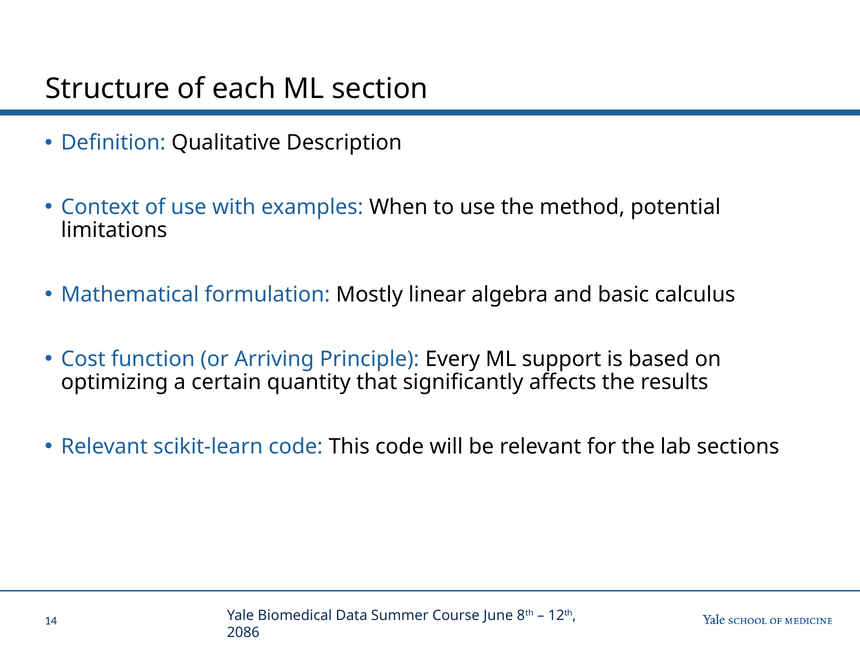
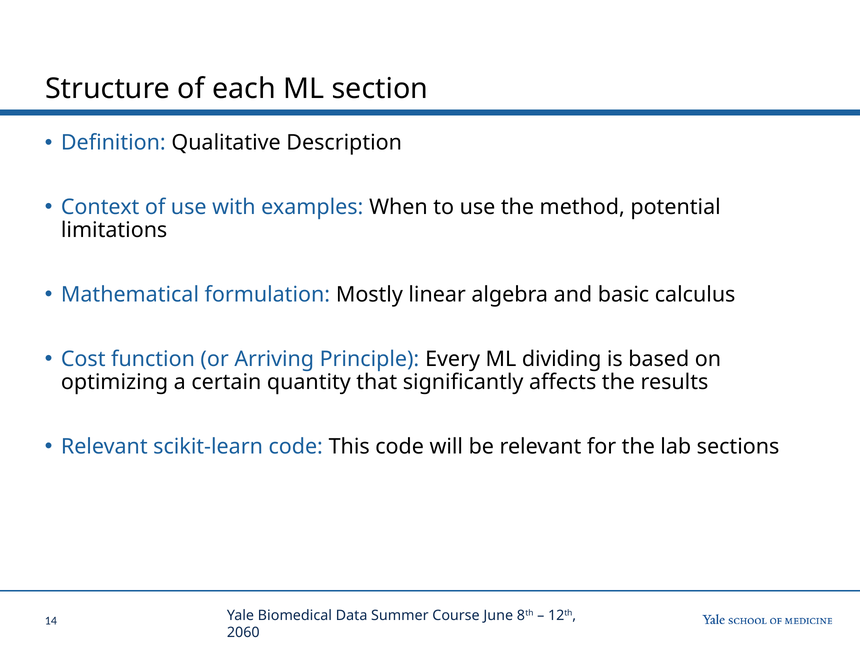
support: support -> dividing (562, 359)
2086: 2086 -> 2060 (243, 633)
